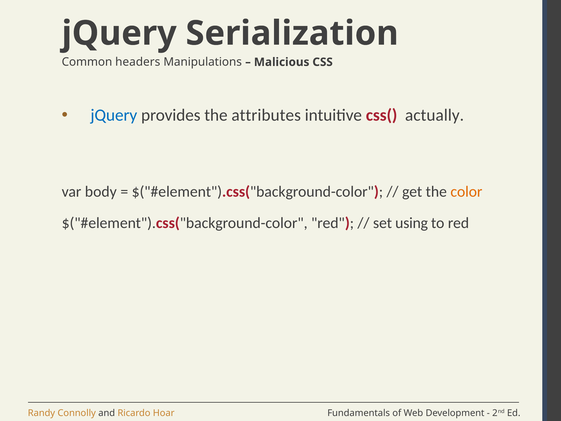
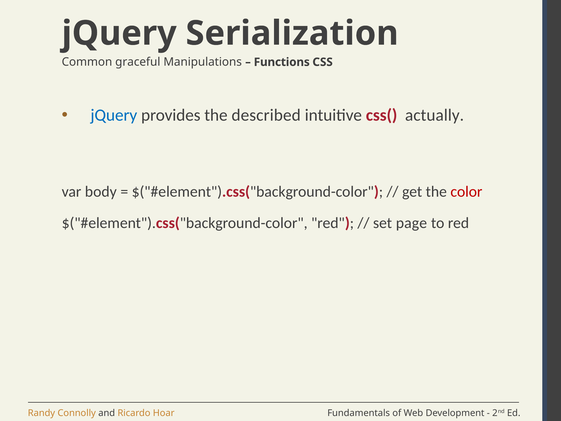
headers: headers -> graceful (138, 62)
Malicious: Malicious -> Functions (282, 62)
attributes: attributes -> described (266, 115)
color colour: orange -> red (466, 192)
using: using -> page (411, 223)
